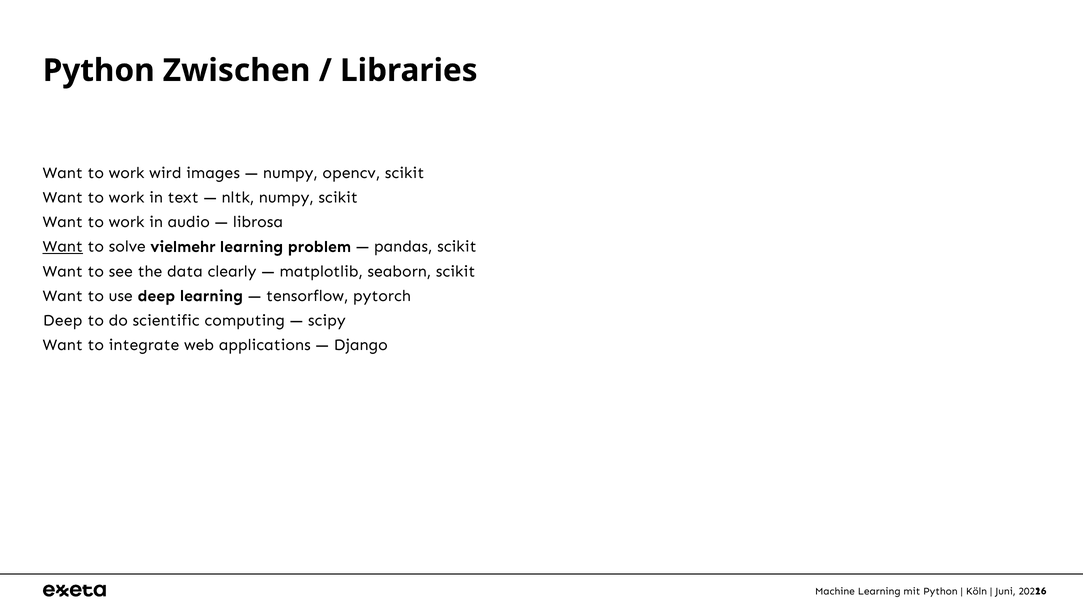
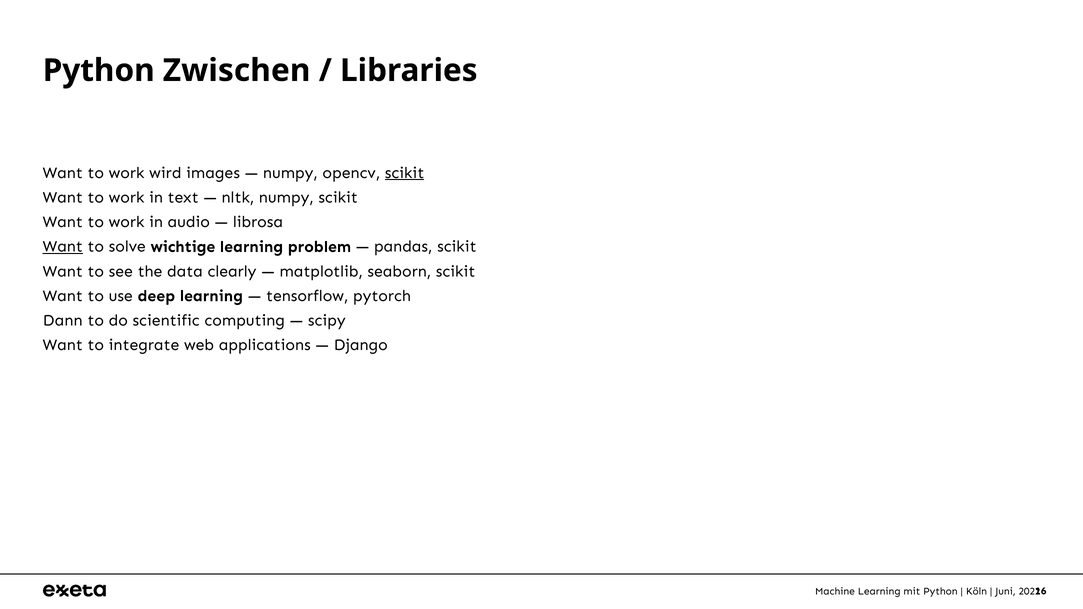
scikit underline: none -> present (405, 173)
vielmehr: vielmehr -> wichtige (183, 247)
Deep: Deep -> Dann (63, 321)
